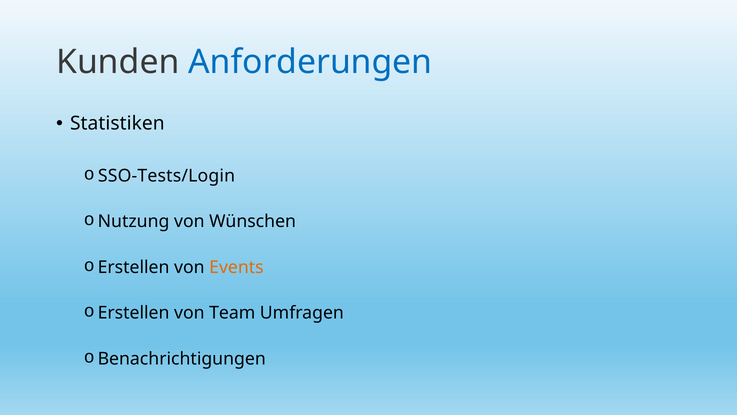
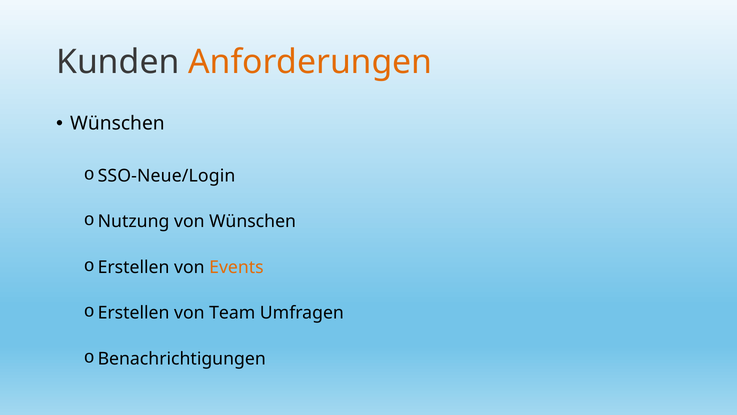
Anforderungen colour: blue -> orange (310, 62)
Statistiken: Statistiken -> Wünschen (117, 123)
SSO-Tests/Login: SSO-Tests/Login -> SSO-Neue/Login (167, 175)
